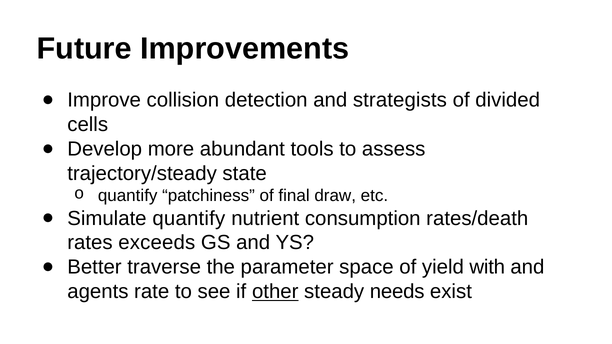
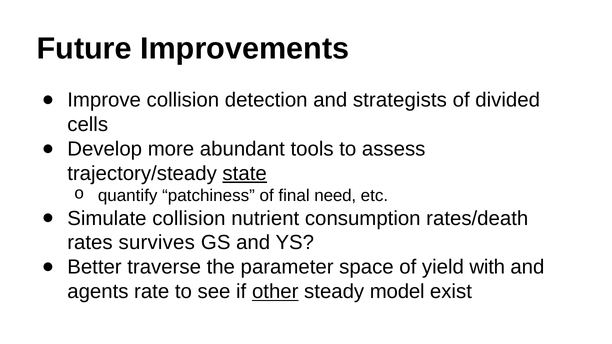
state underline: none -> present (245, 174)
draw: draw -> need (335, 196)
Simulate quantify: quantify -> collision (189, 218)
exceeds: exceeds -> survives (157, 243)
needs: needs -> model (397, 292)
